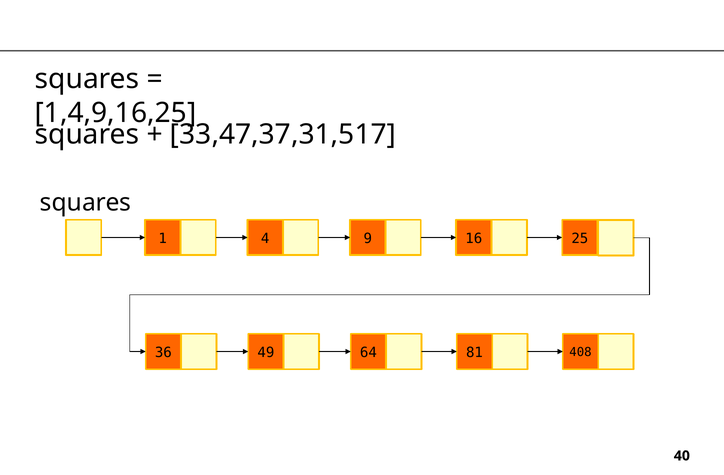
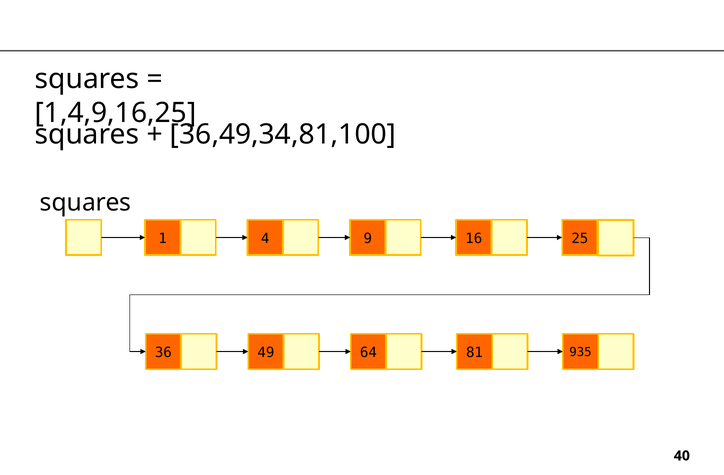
33,47,37,31,517: 33,47,37,31,517 -> 36,49,34,81,100 (283, 134)
408: 408 -> 935 (580, 353)
